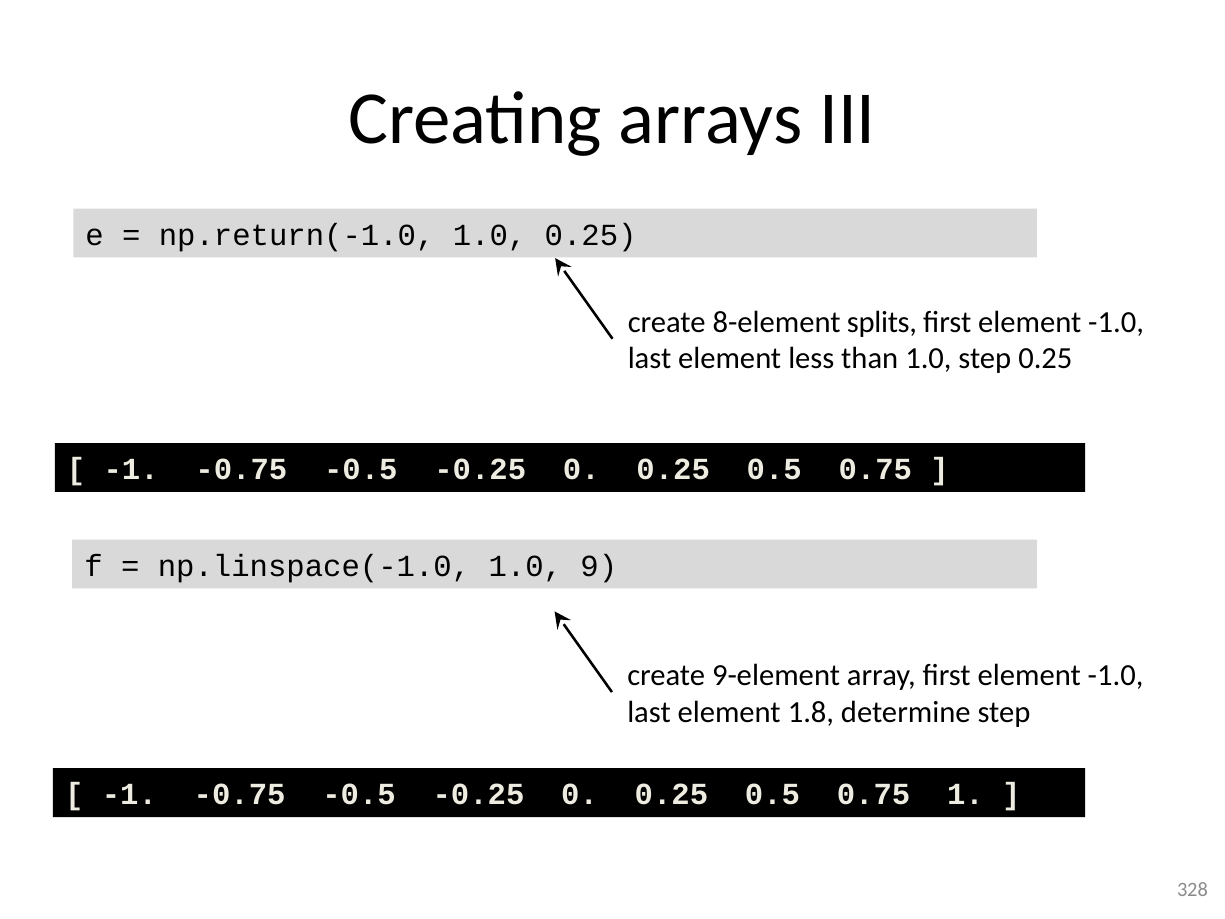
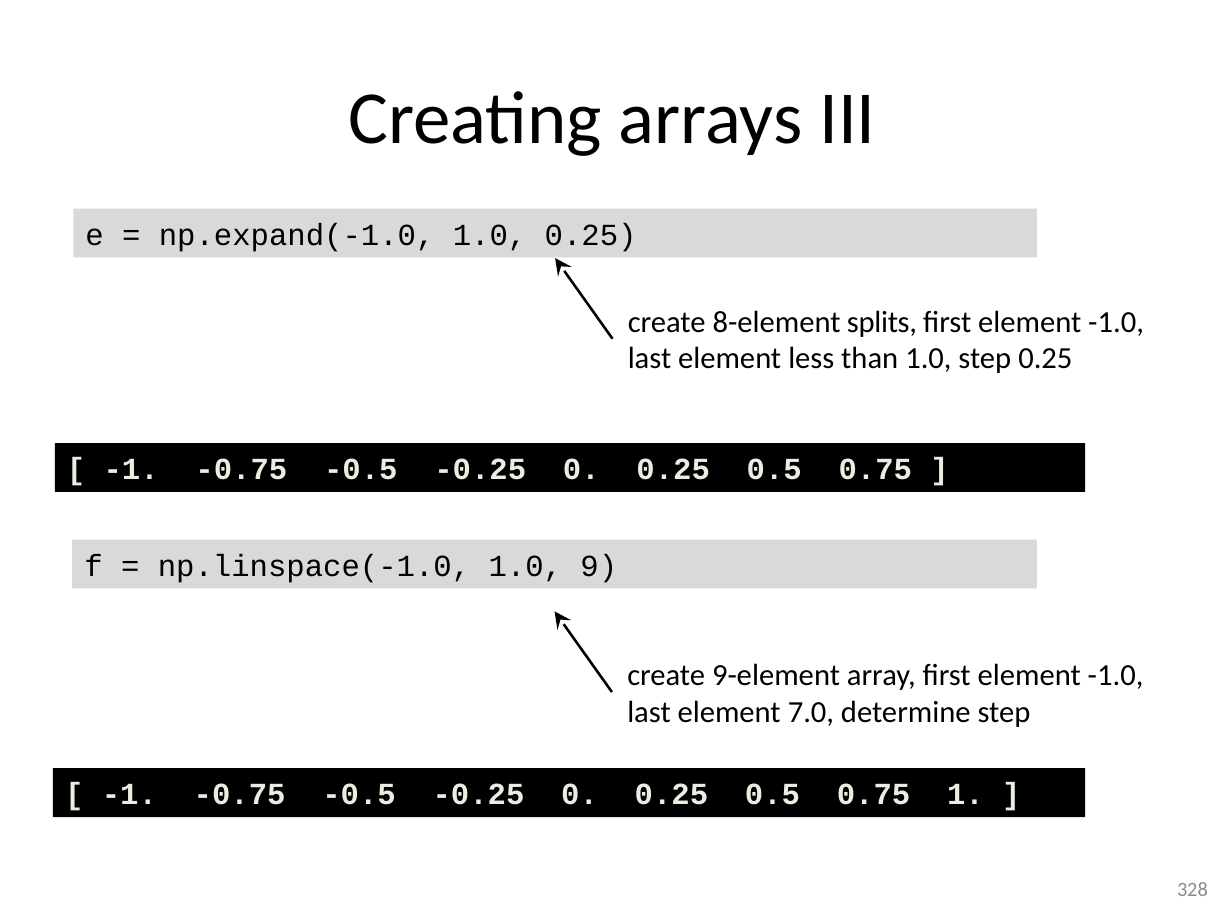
np.return(-1.0: np.return(-1.0 -> np.expand(-1.0 (297, 235)
1.8: 1.8 -> 7.0 (811, 712)
